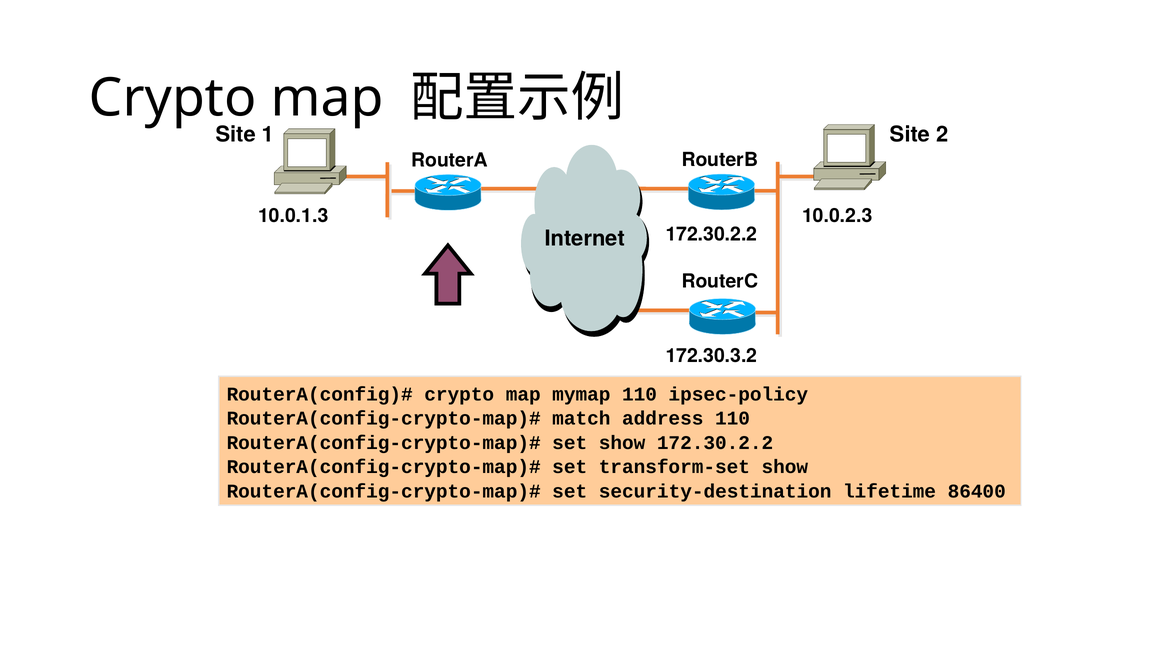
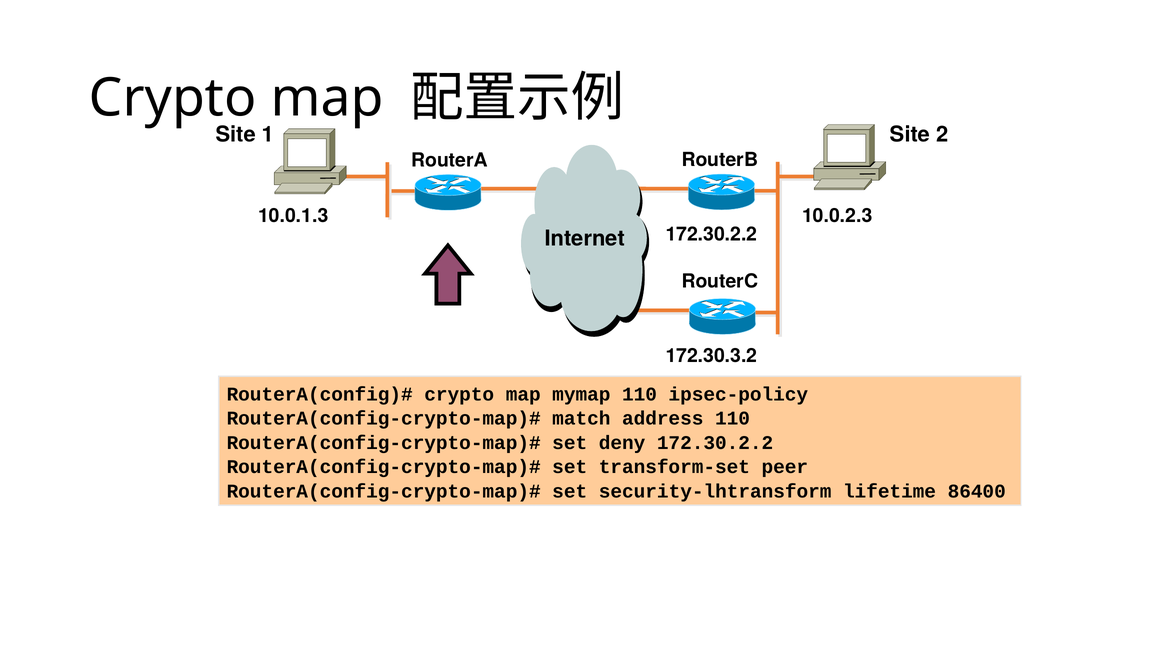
set show: show -> deny (622, 443)
transform-set show: show -> peer (785, 467)
security-destination: security-destination -> security-lhtransform (715, 491)
